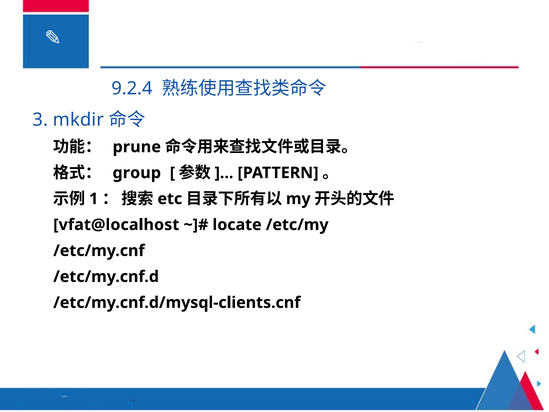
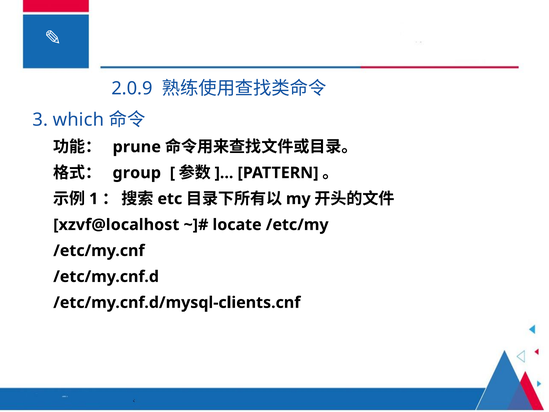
9.2.4: 9.2.4 -> 2.0.9 (132, 89)
mkdir: mkdir -> which (79, 120)
vfat@localhost: vfat@localhost -> xzvf@localhost (116, 225)
